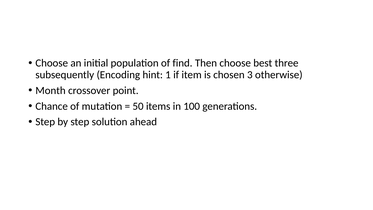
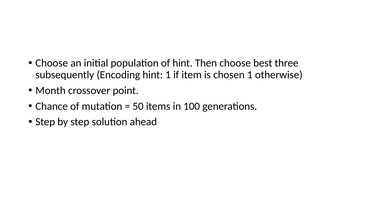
of find: find -> hint (183, 63)
chosen 3: 3 -> 1 (250, 75)
